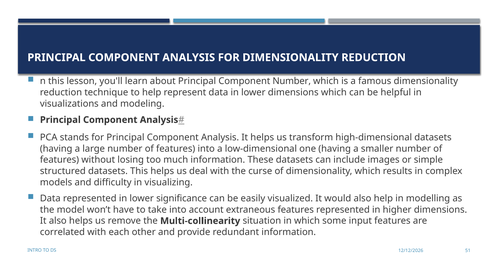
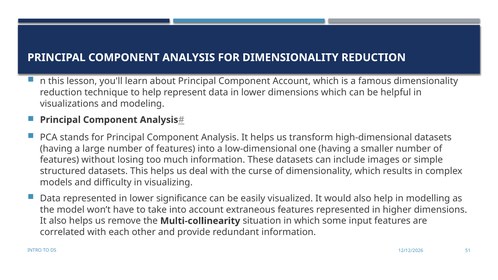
Component Number: Number -> Account (292, 81)
